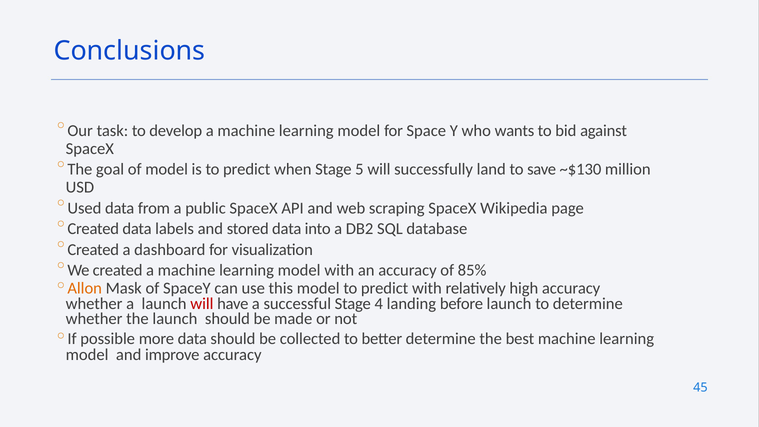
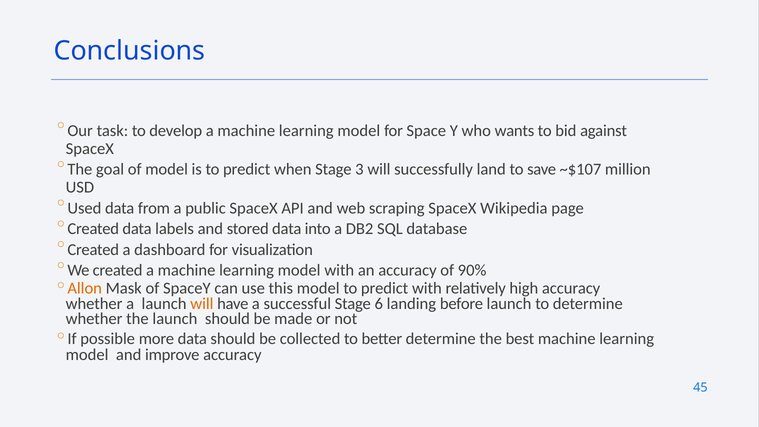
5: 5 -> 3 (359, 169)
~$130: ~$130 -> ~$107 (580, 169)
85%: 85% -> 90% (472, 270)
will colour: red -> orange (202, 304)
4: 4 -> 6 (379, 304)
